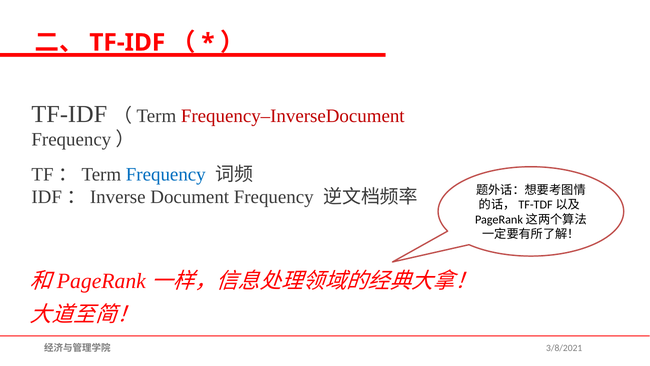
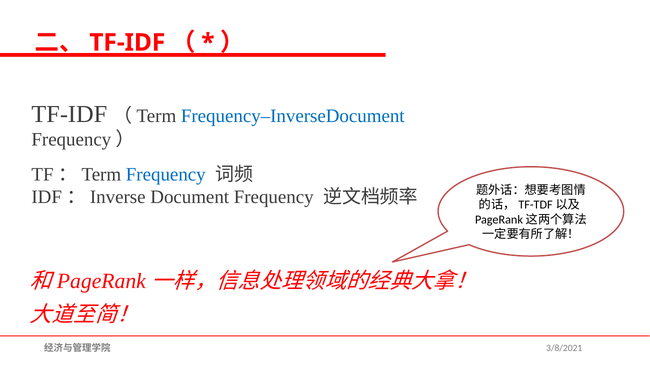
Frequency–InverseDocument colour: red -> blue (293, 116)
